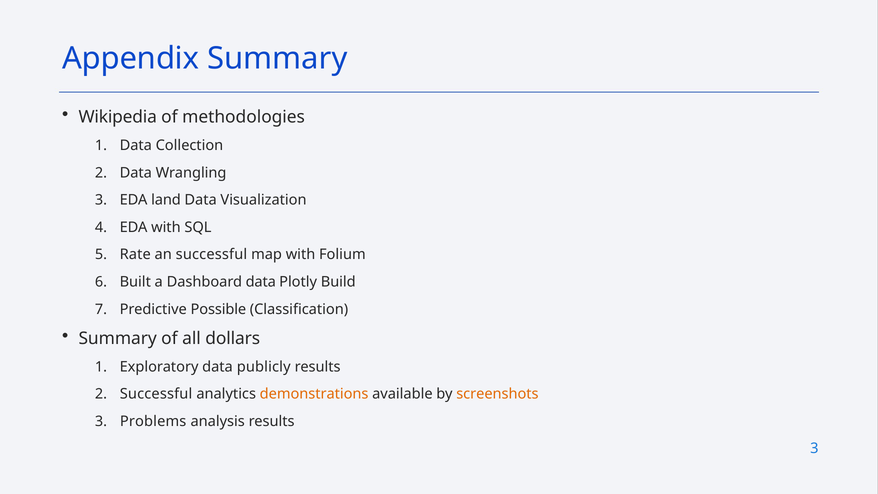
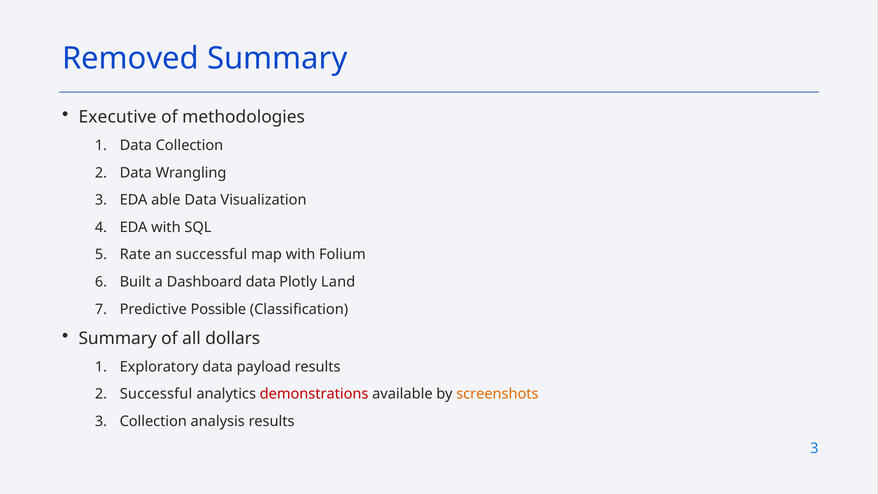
Appendix: Appendix -> Removed (131, 59)
Wikipedia: Wikipedia -> Executive (118, 117)
land: land -> able (166, 200)
Build: Build -> Land (338, 282)
publicly: publicly -> payload (264, 367)
demonstrations colour: orange -> red (314, 394)
3 Problems: Problems -> Collection (153, 421)
